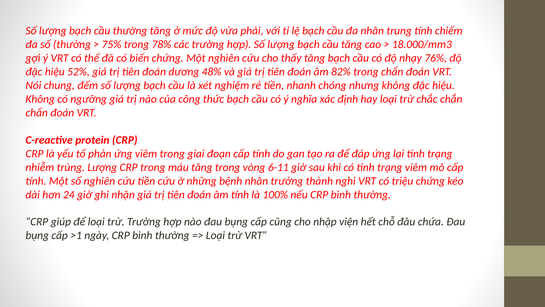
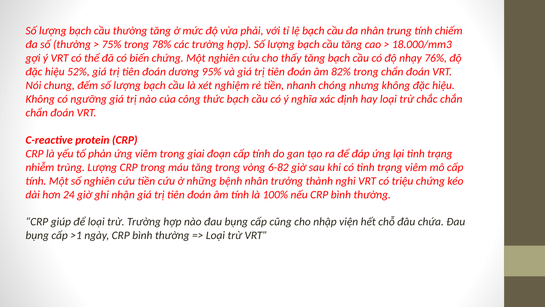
48%: 48% -> 95% (212, 72)
6-11: 6-11 -> 6-82 (278, 167)
